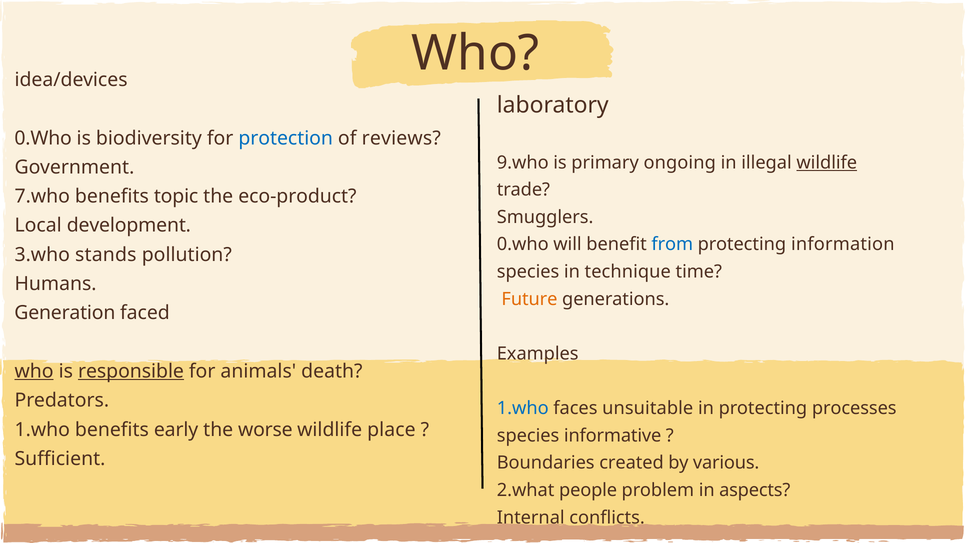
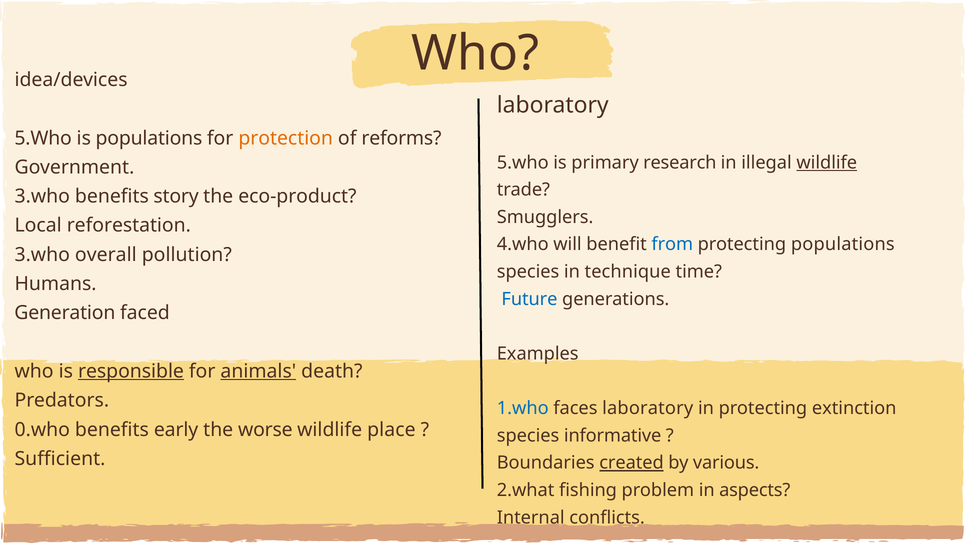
0.Who: 0.Who -> 5.Who (43, 138)
is biodiversity: biodiversity -> populations (149, 138)
protection colour: blue -> orange (286, 138)
reviews: reviews -> reforms (401, 138)
9.who: 9.who -> 5.who (523, 162)
ongoing: ongoing -> research (680, 162)
7.who: 7.who -> 3.who (42, 196)
topic: topic -> story (176, 196)
development: development -> reforestation (129, 225)
0.who: 0.who -> 4.who (523, 244)
protecting information: information -> populations (843, 244)
stands: stands -> overall (106, 255)
Future colour: orange -> blue (529, 299)
who underline: present -> none (34, 371)
animals underline: none -> present (258, 371)
faces unsuitable: unsuitable -> laboratory (648, 408)
processes: processes -> extinction (854, 408)
1.who: 1.who -> 0.who (42, 429)
created underline: none -> present (631, 463)
people: people -> fishing (588, 490)
